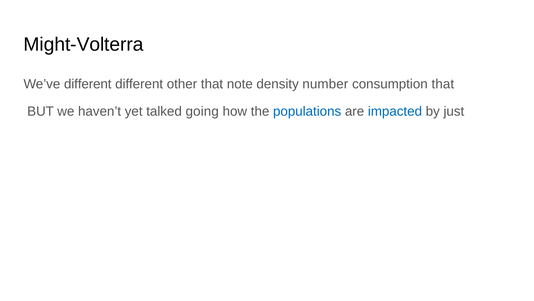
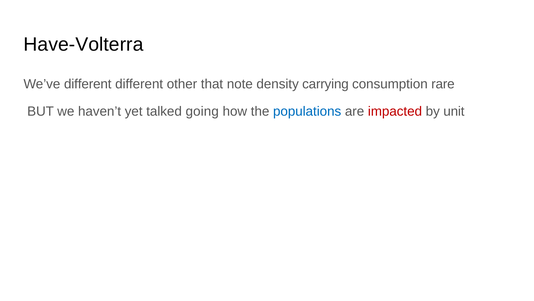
Might-Volterra: Might-Volterra -> Have-Volterra (84, 44)
number: number -> carrying (325, 84)
consumption that: that -> rare (443, 84)
impacted colour: blue -> red (395, 111)
just: just -> unit (454, 111)
